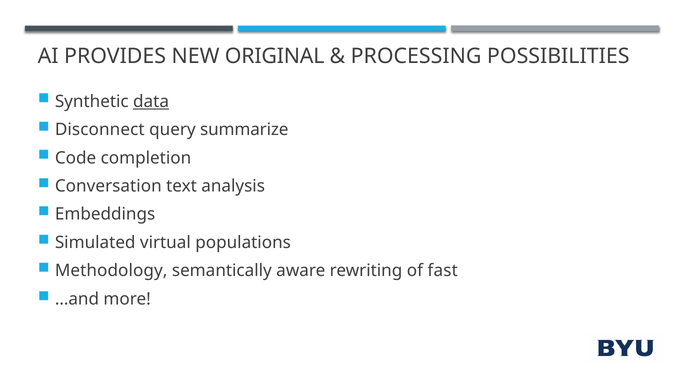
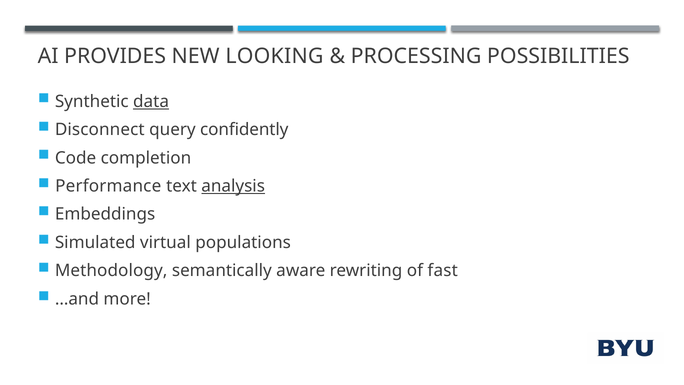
ORIGINAL: ORIGINAL -> LOOKING (274, 56)
summarize: summarize -> confidently (244, 130)
Conversation: Conversation -> Performance (108, 186)
analysis underline: none -> present (233, 186)
